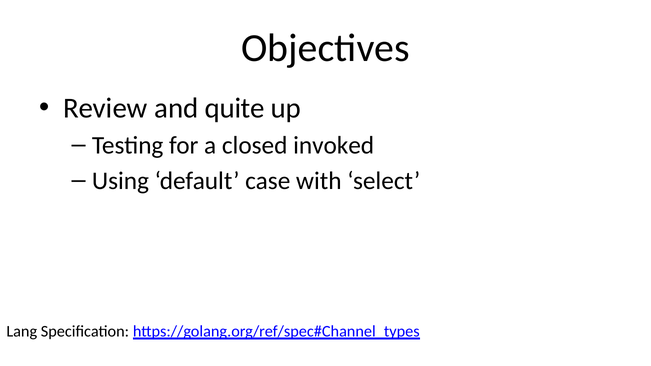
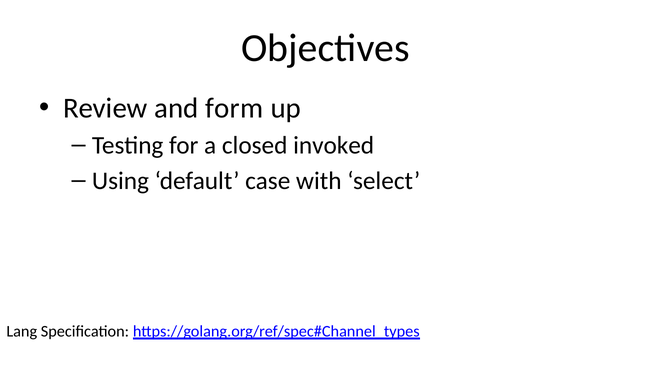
quite: quite -> form (234, 108)
